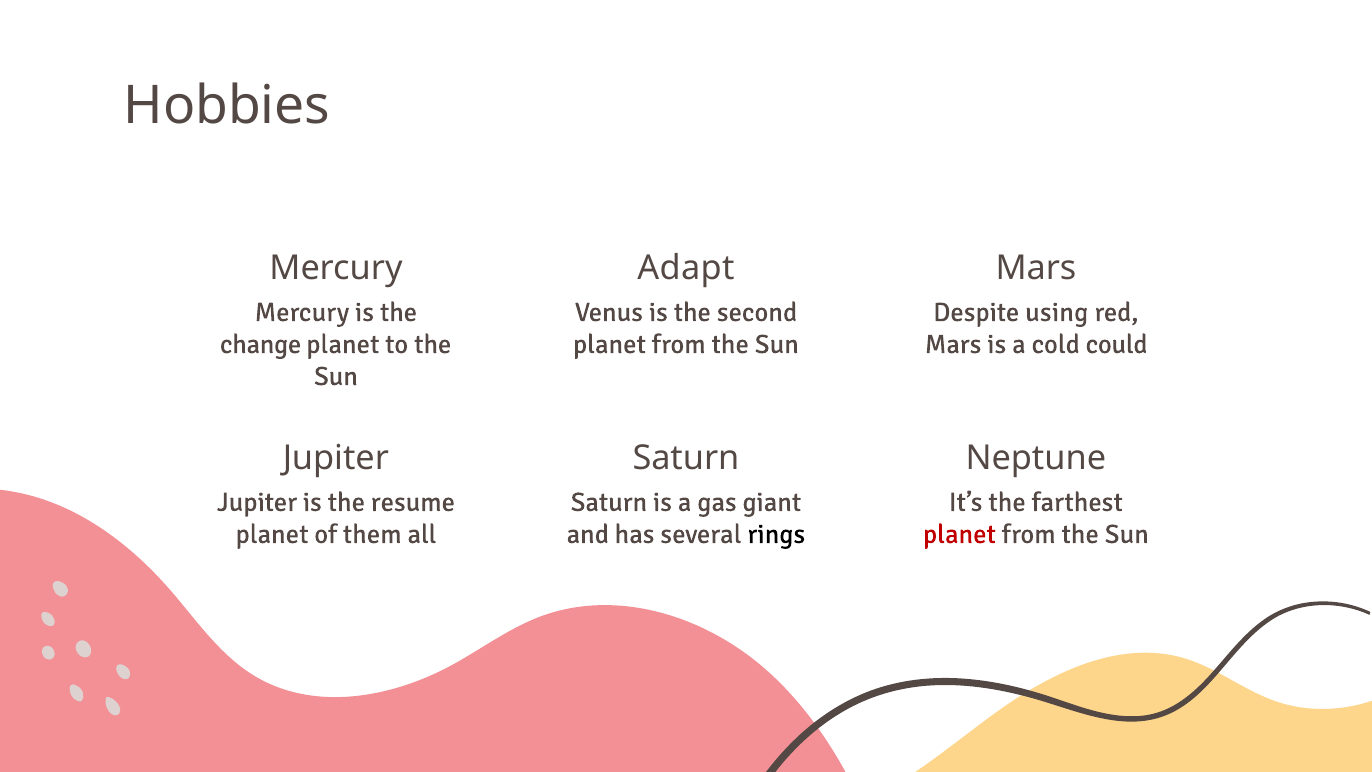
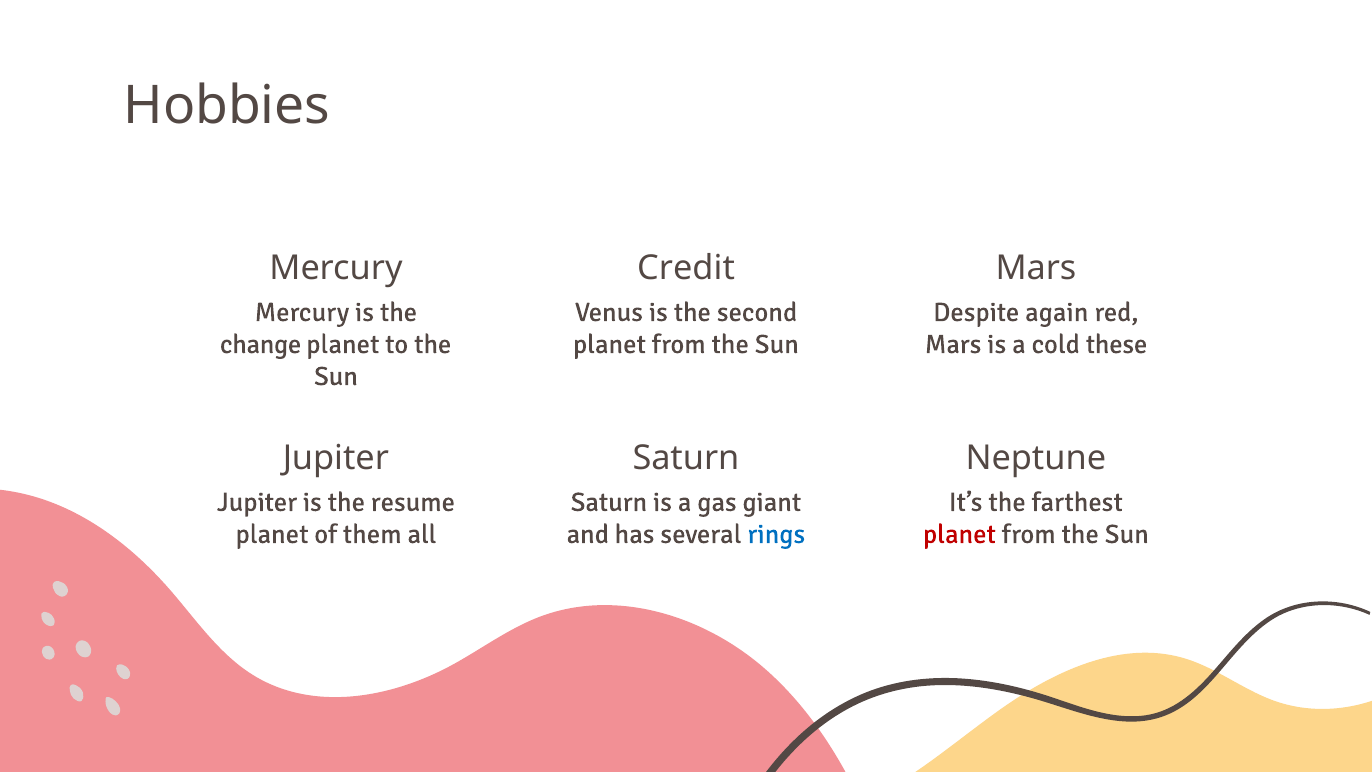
Adapt: Adapt -> Credit (686, 268)
using: using -> again (1057, 312)
could: could -> these (1117, 344)
rings colour: black -> blue (776, 534)
